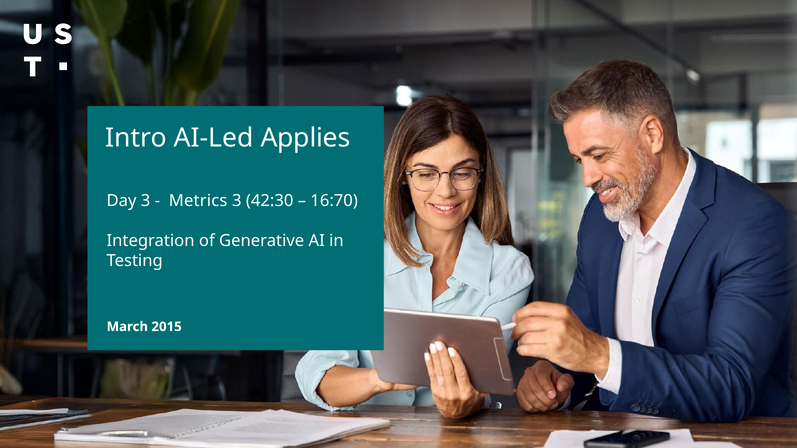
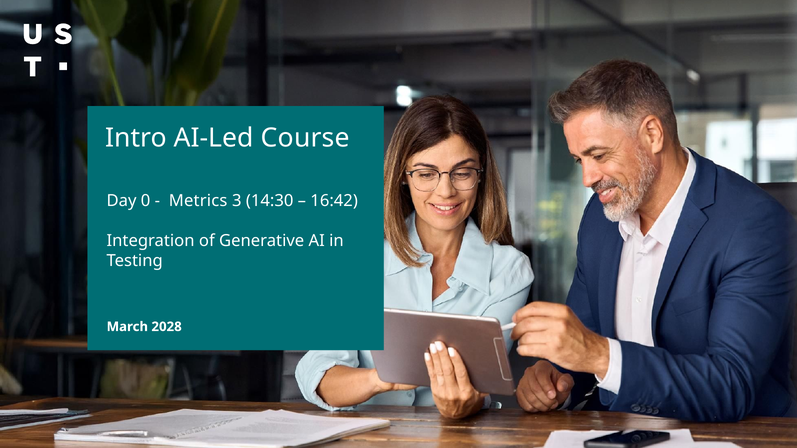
Applies: Applies -> Course (305, 138)
Day 3: 3 -> 0 (146, 201)
42:30: 42:30 -> 14:30 (270, 201)
16:70: 16:70 -> 16:42 (334, 201)
2015: 2015 -> 2028 (167, 327)
